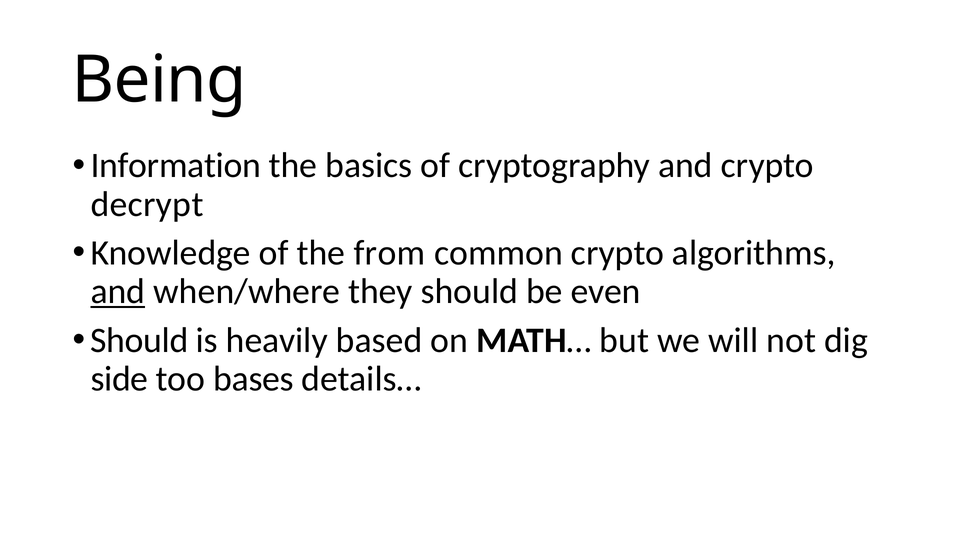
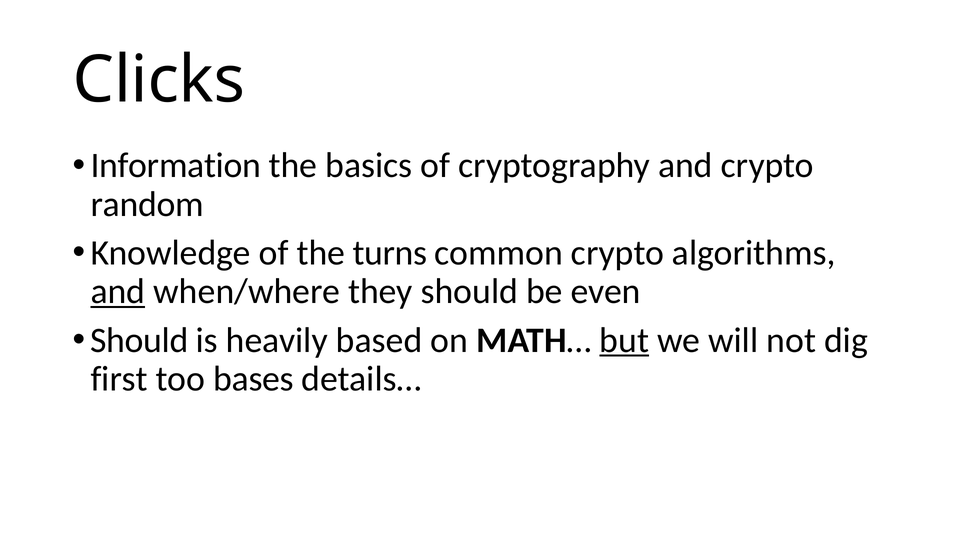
Being: Being -> Clicks (159, 80)
decrypt: decrypt -> random (147, 204)
from: from -> turns (390, 253)
but underline: none -> present (624, 340)
side: side -> first (119, 379)
